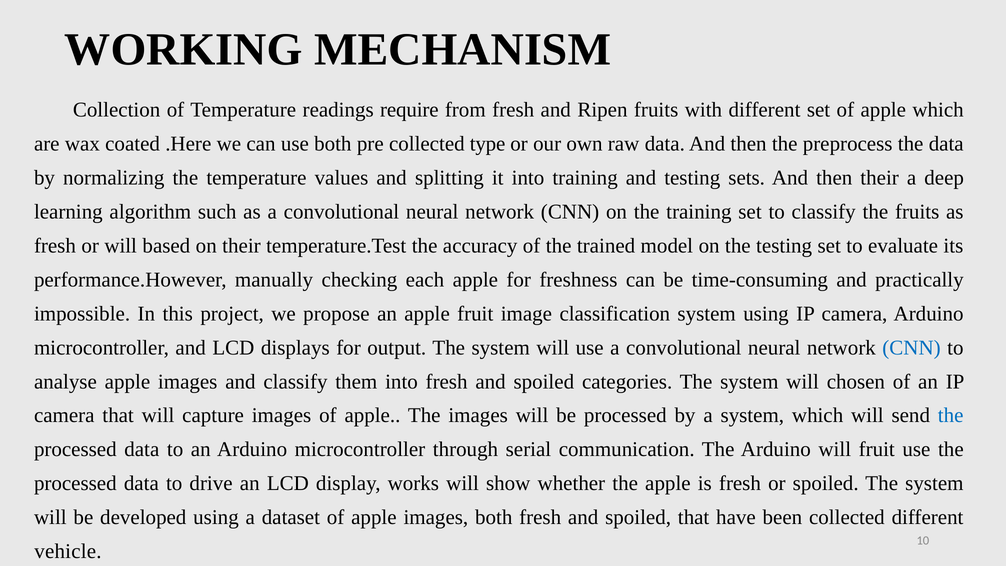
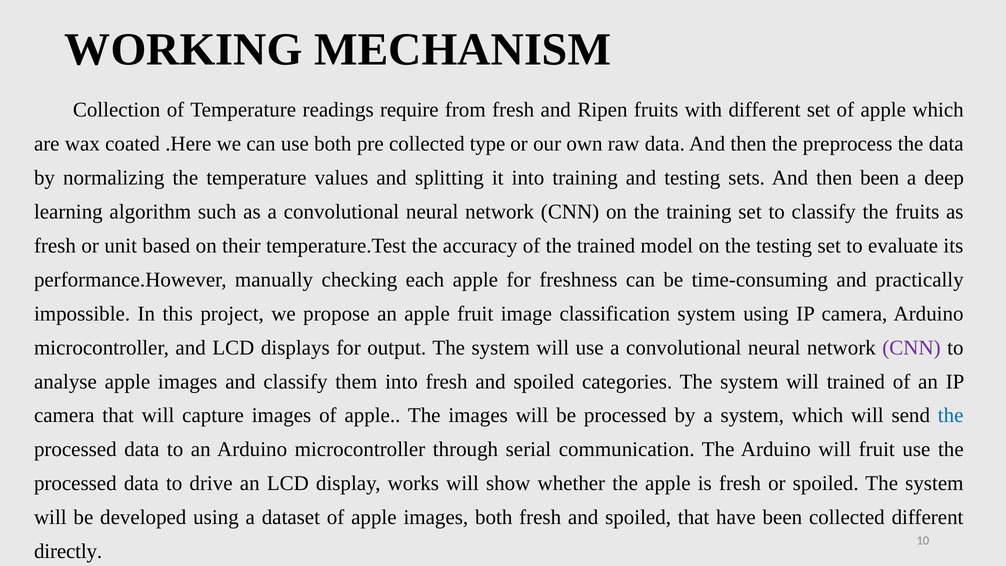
then their: their -> been (880, 178)
or will: will -> unit (121, 246)
CNN colour: blue -> purple (911, 348)
will chosen: chosen -> trained (856, 382)
vehicle: vehicle -> directly (68, 551)
